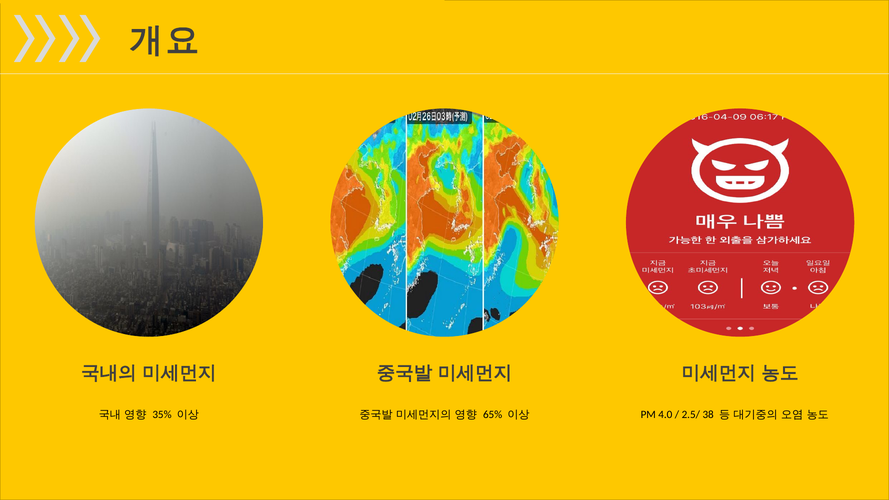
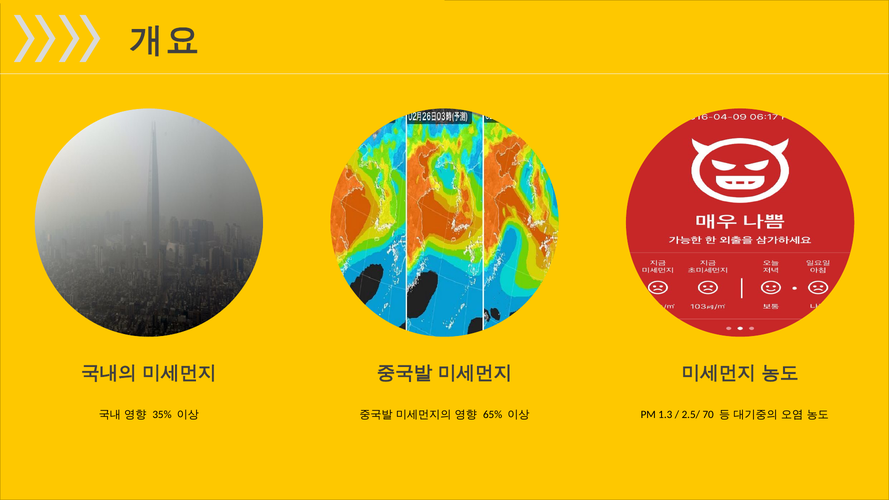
4.0: 4.0 -> 1.3 (665, 415)
38: 38 -> 70 (708, 415)
